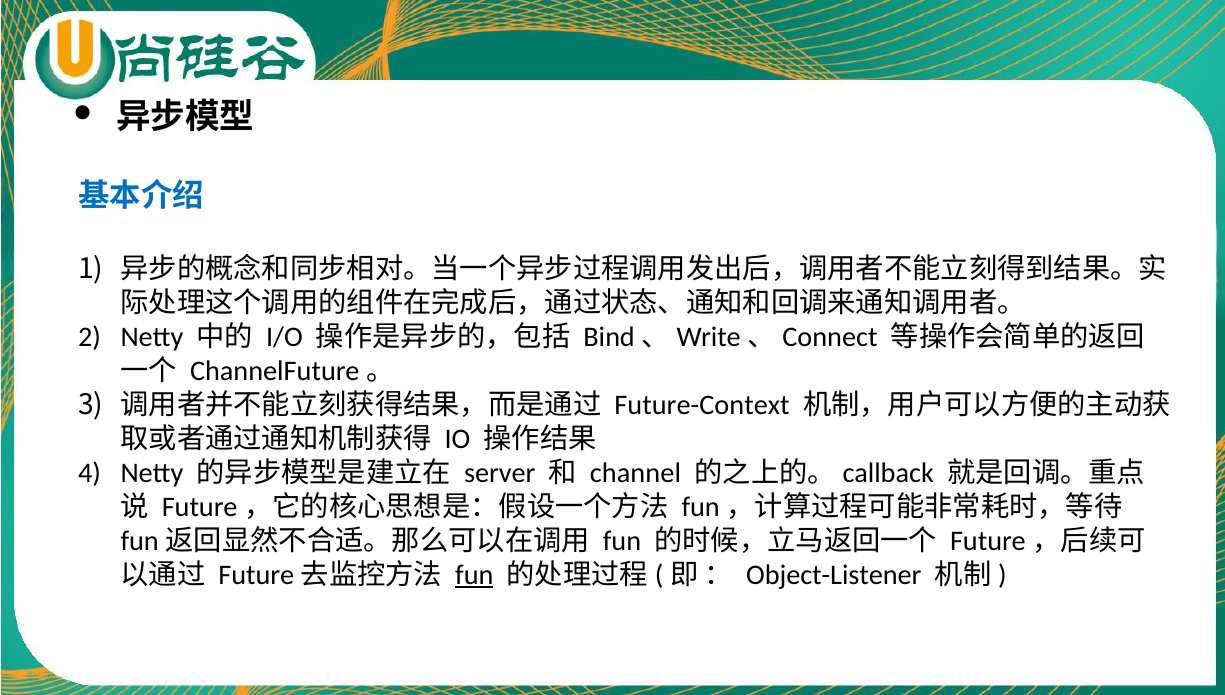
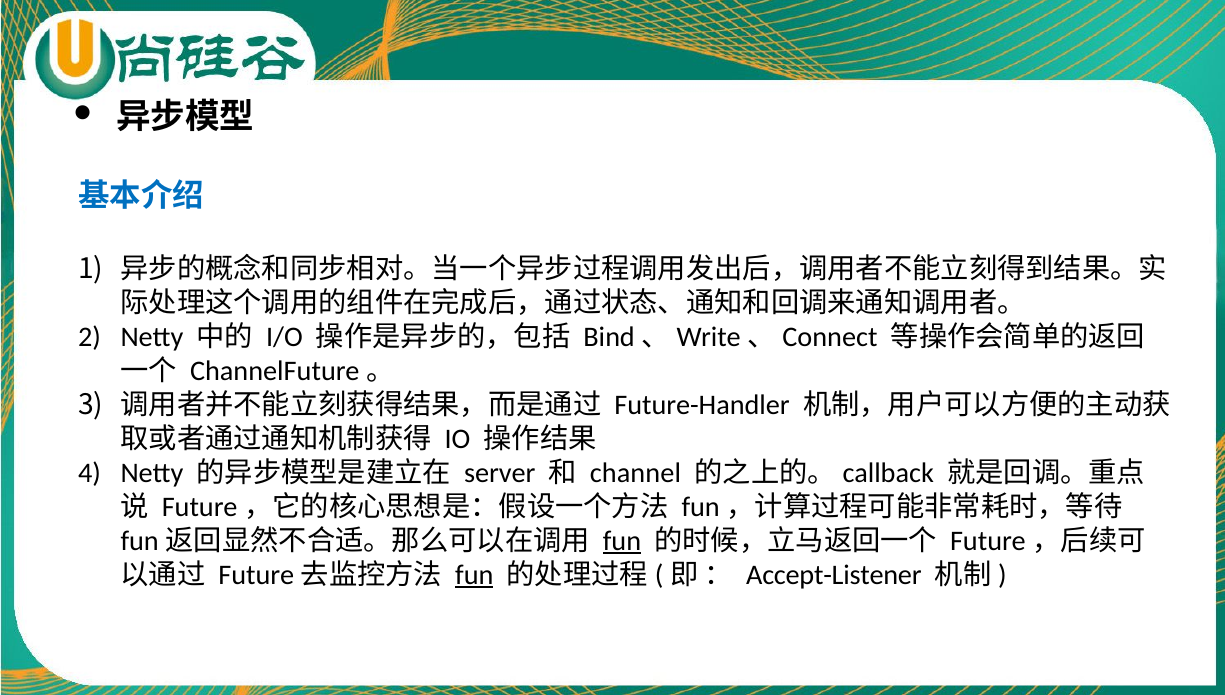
Future-Context: Future-Context -> Future-Handler (702, 405)
fun underline: none -> present (622, 541)
Object-Listener: Object-Listener -> Accept-Listener (834, 575)
